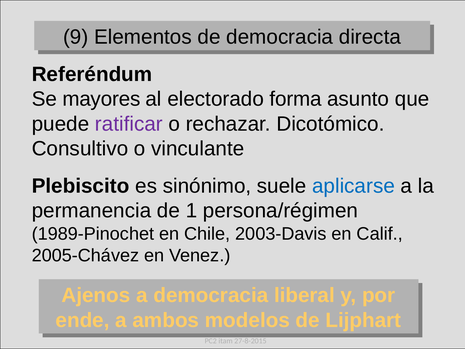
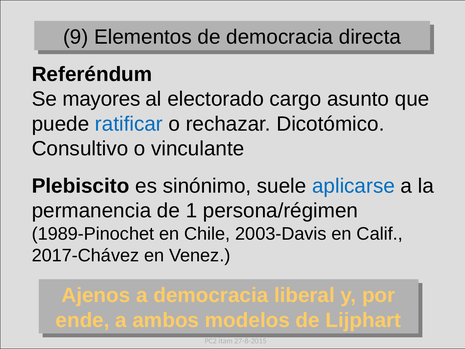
forma: forma -> cargo (295, 99)
ratificar colour: purple -> blue (129, 124)
2005-Chávez: 2005-Chávez -> 2017-Chávez (85, 255)
